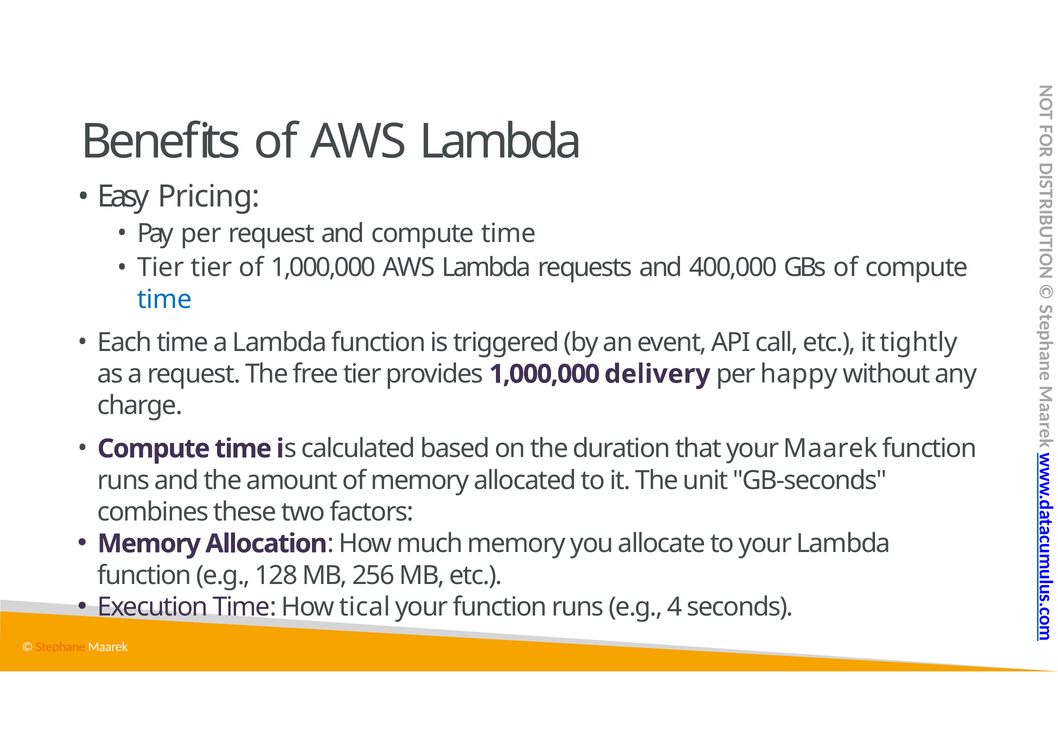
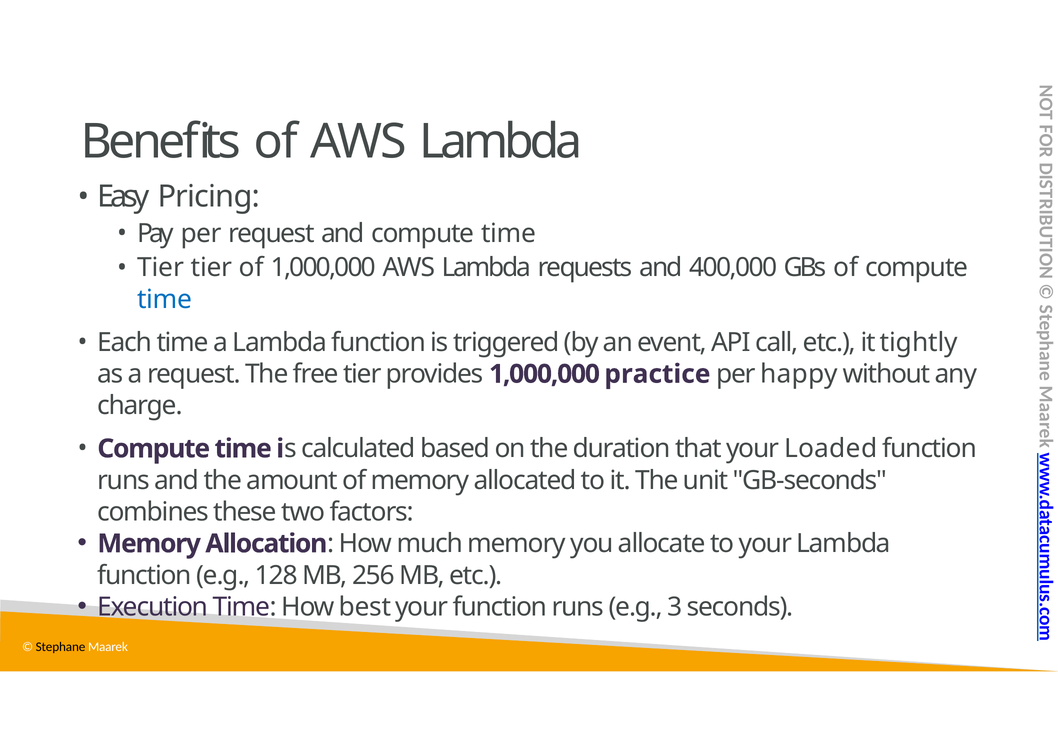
delivery: delivery -> practice (657, 374)
your Maarek: Maarek -> Loaded (831, 449)
tical: tical -> best (365, 607)
4: 4 -> 3 (675, 607)
Stephane colour: orange -> black (61, 647)
